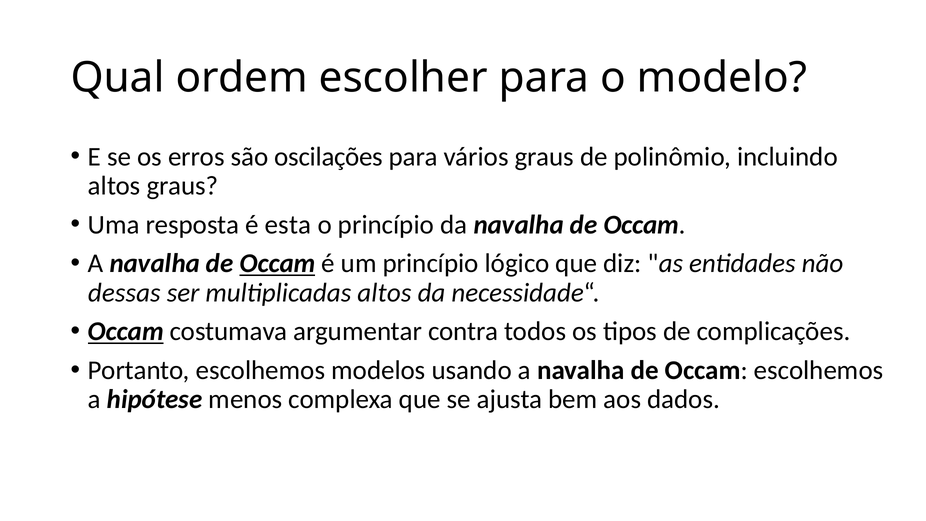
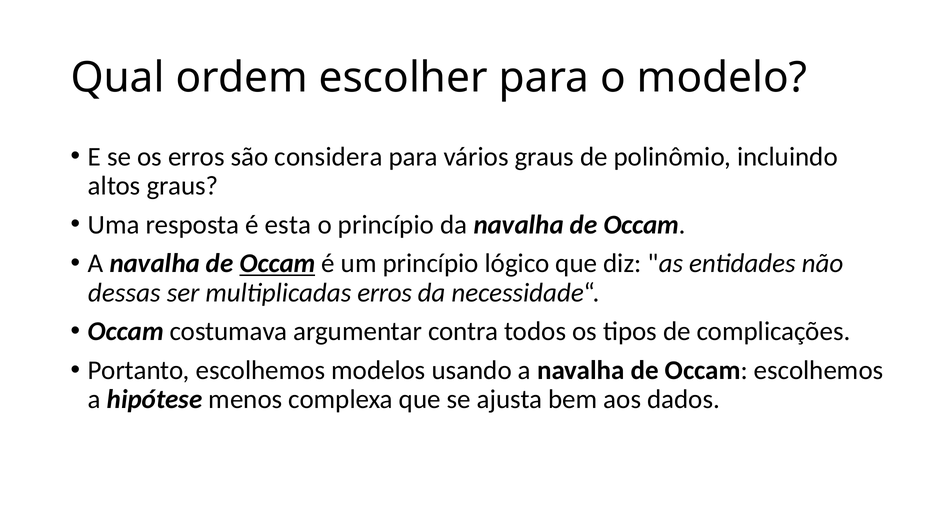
oscilações: oscilações -> considera (328, 157)
multiplicadas altos: altos -> erros (385, 293)
Occam underline: present -> none (126, 331)
